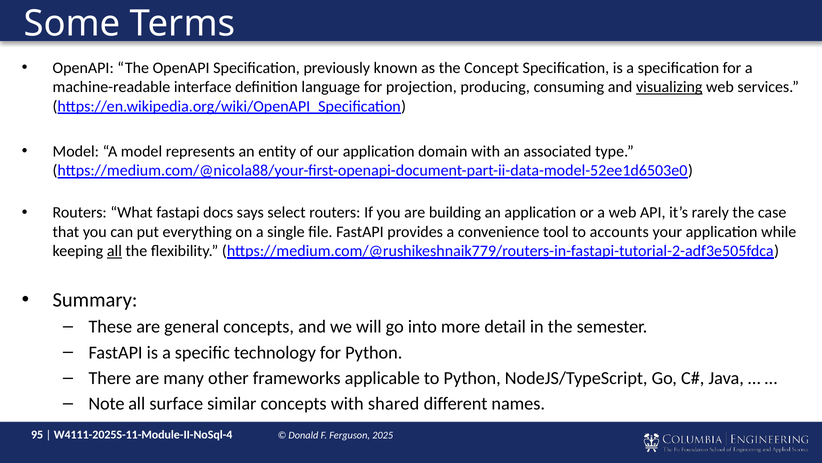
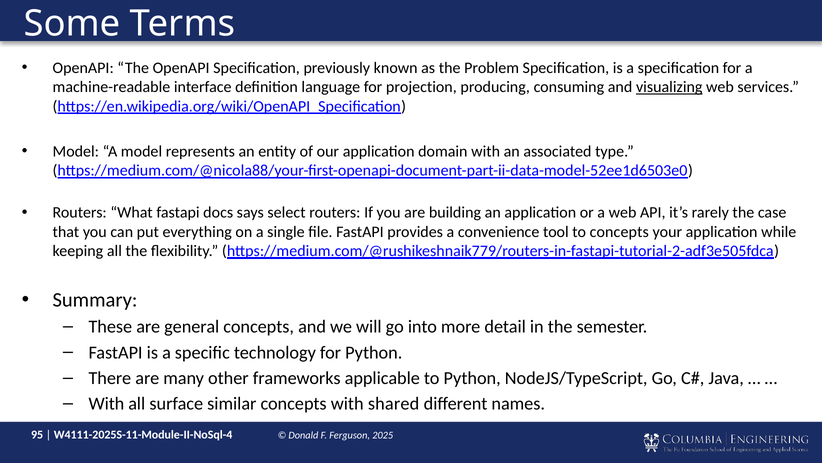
Concept: Concept -> Problem (492, 68)
to accounts: accounts -> concepts (619, 231)
all underline: present -> none (114, 251)
Note: Note -> With (106, 403)
